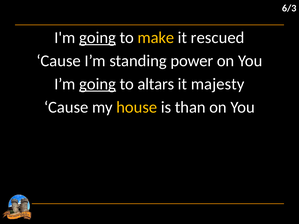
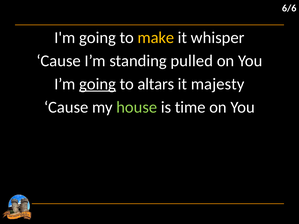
6/3: 6/3 -> 6/6 (289, 8)
going underline: present -> none (98, 38)
rescued: rescued -> whisper (218, 38)
power: power -> pulled (192, 61)
house colour: yellow -> light green (137, 107)
than: than -> time (190, 107)
